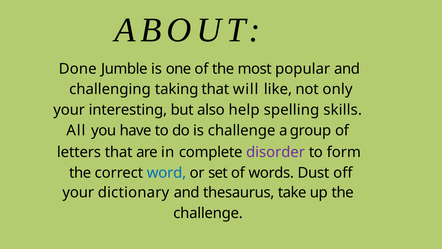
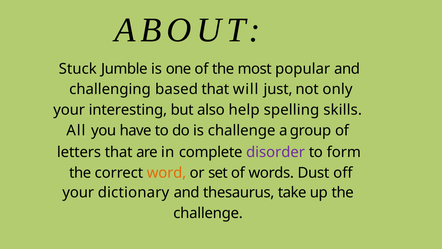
Done: Done -> Stuck (78, 69)
taking: taking -> based (177, 89)
like: like -> just (278, 89)
word colour: blue -> orange (166, 173)
